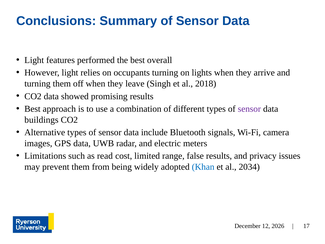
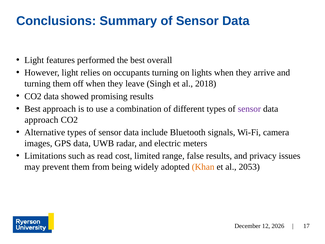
buildings: buildings -> approach (41, 120)
Khan colour: blue -> orange (203, 167)
2034: 2034 -> 2053 (249, 167)
